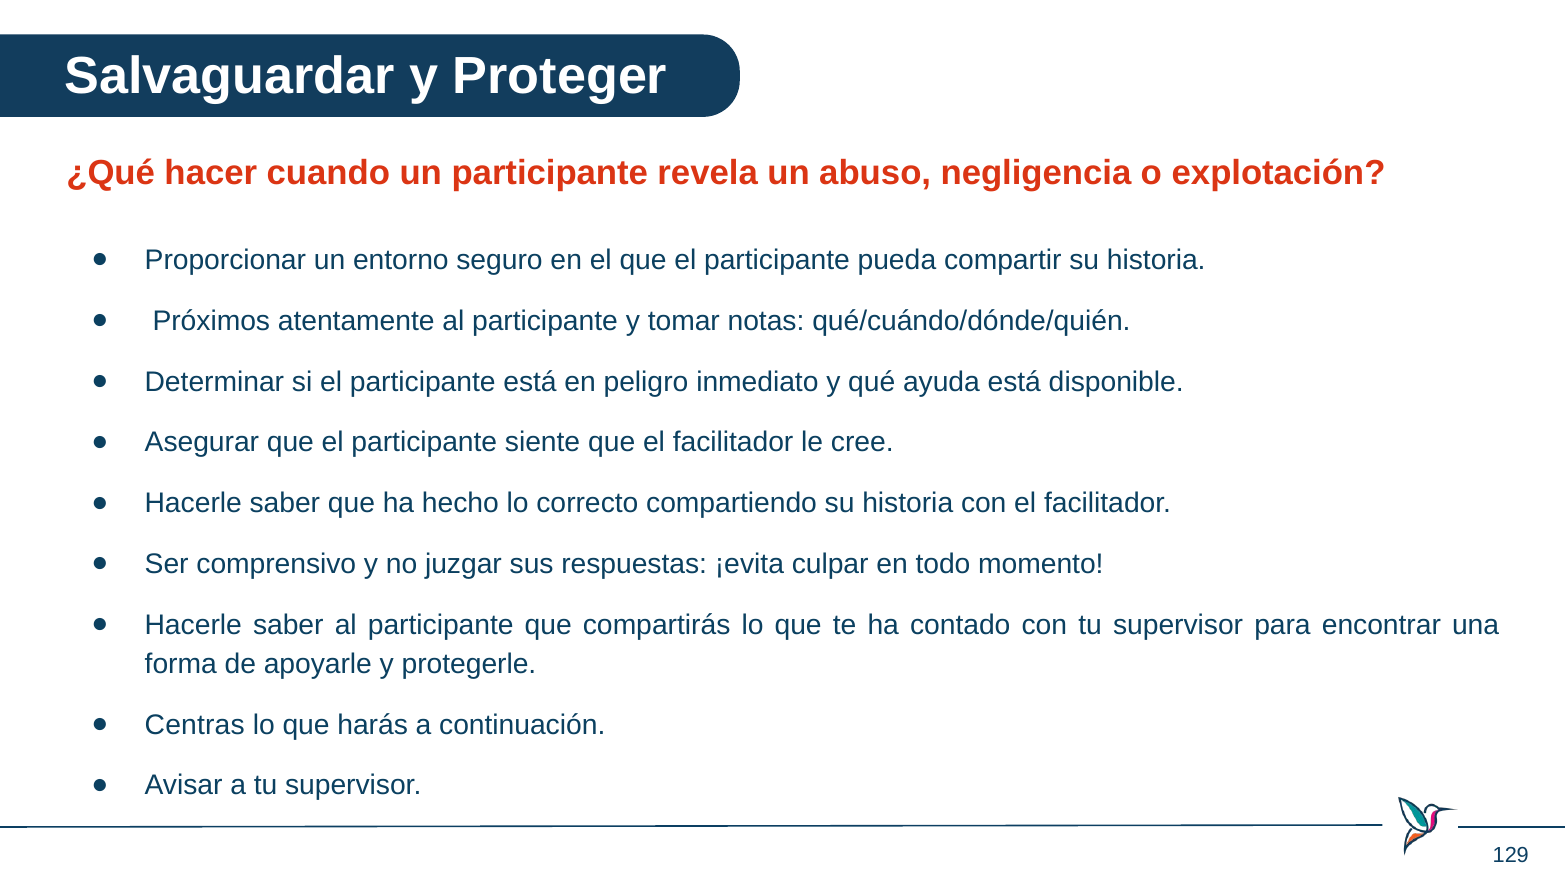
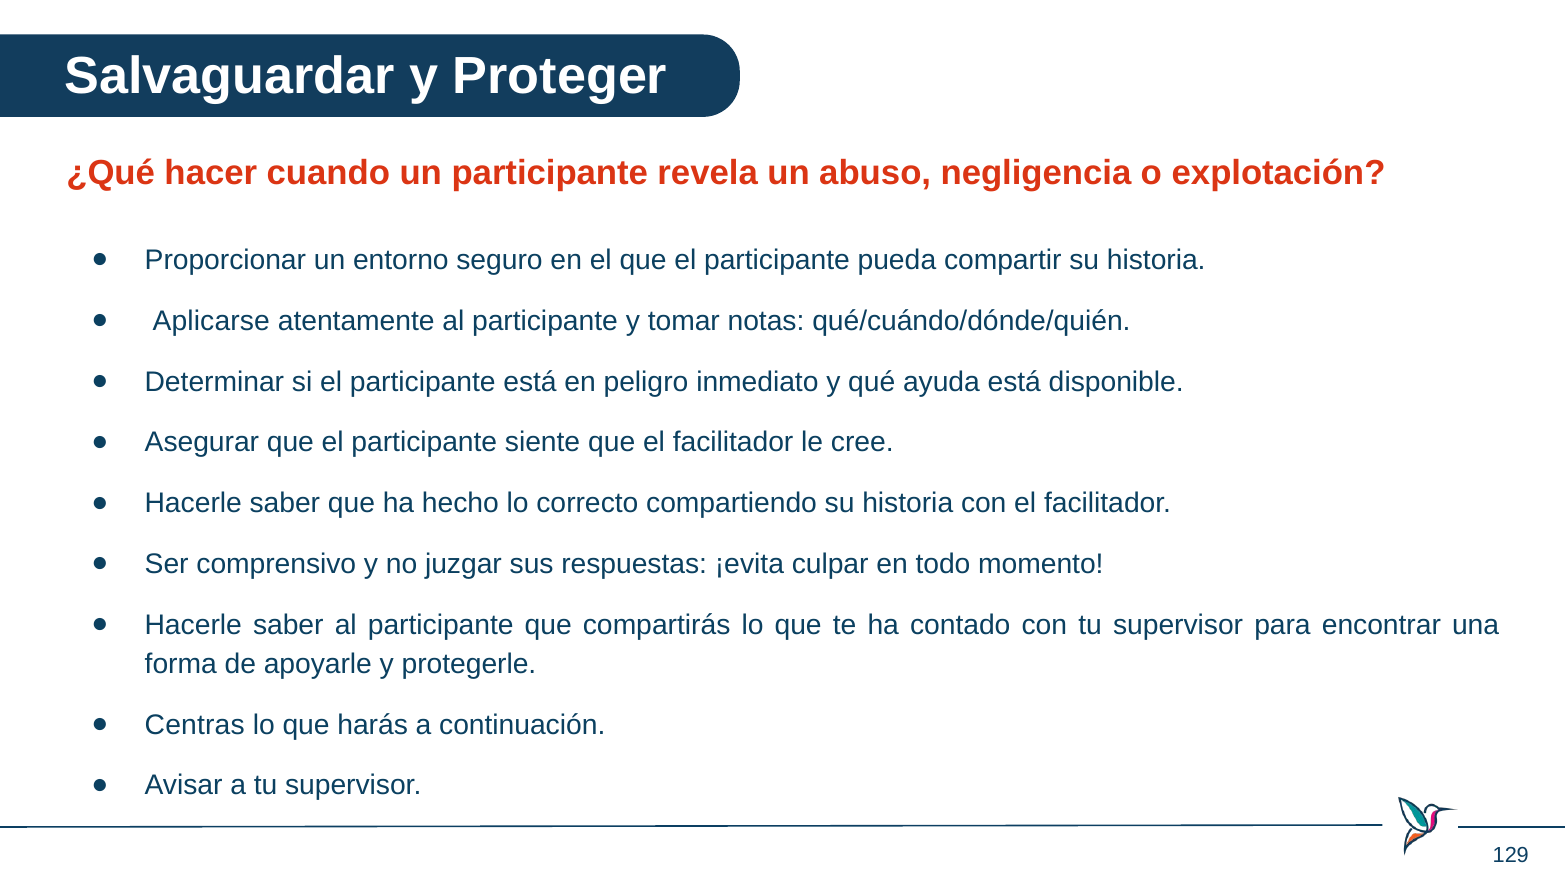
Próximos: Próximos -> Aplicarse (211, 321)
